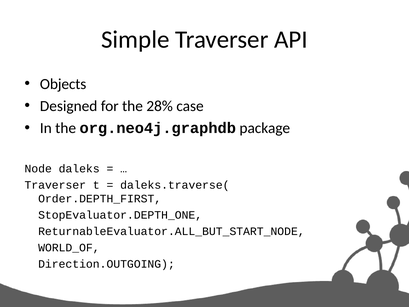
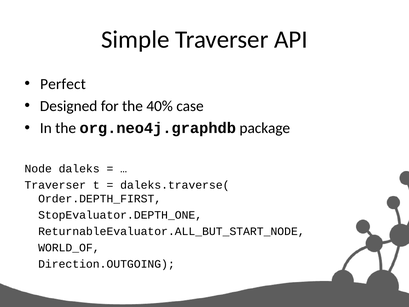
Objects: Objects -> Perfect (63, 84)
28%: 28% -> 40% (160, 106)
